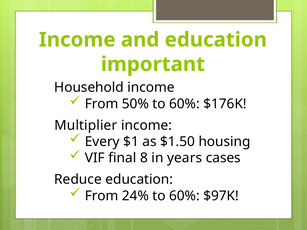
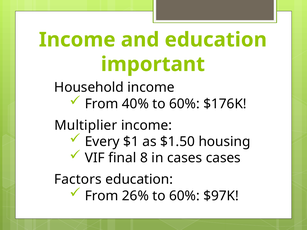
50%: 50% -> 40% (135, 104)
in years: years -> cases (185, 158)
Reduce: Reduce -> Factors (78, 180)
24%: 24% -> 26% (135, 196)
